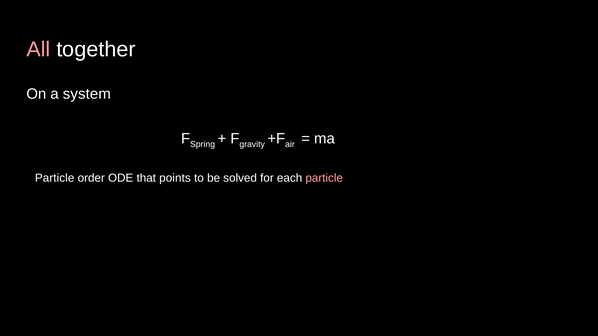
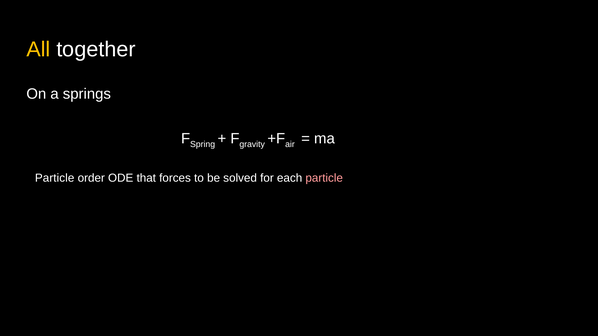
All colour: pink -> yellow (38, 50)
system: system -> springs (87, 94)
points: points -> forces (175, 178)
